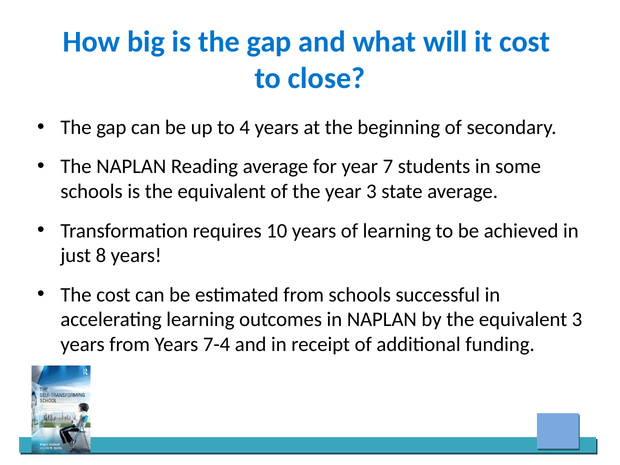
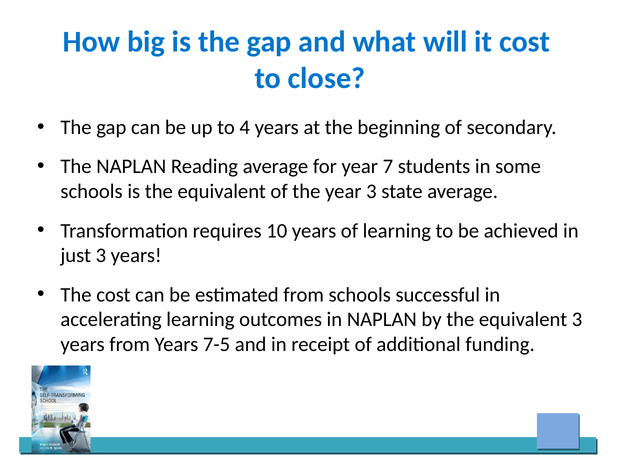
just 8: 8 -> 3 (101, 255)
7-4: 7-4 -> 7-5 (217, 344)
